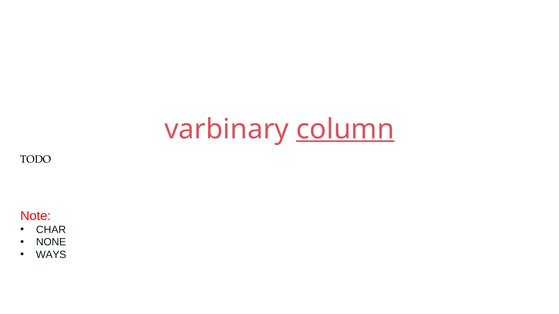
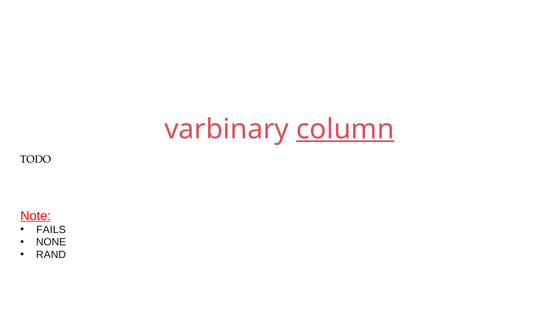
Note underline: none -> present (36, 216)
CHAR: CHAR -> FAILS (51, 230)
WAYS: WAYS -> RAND (51, 255)
